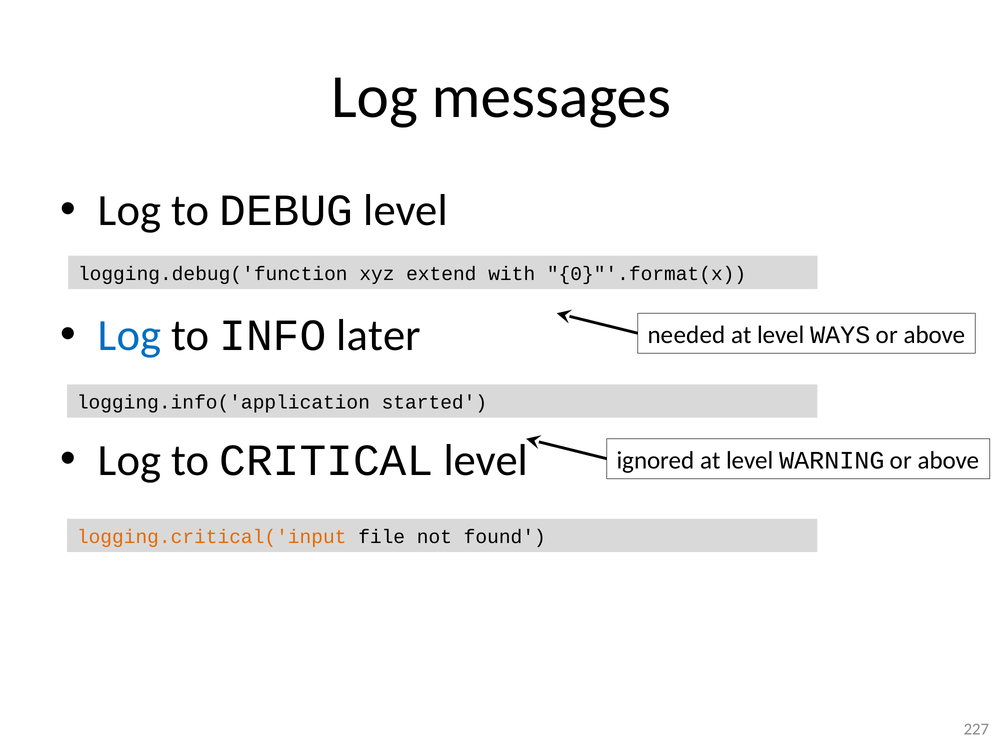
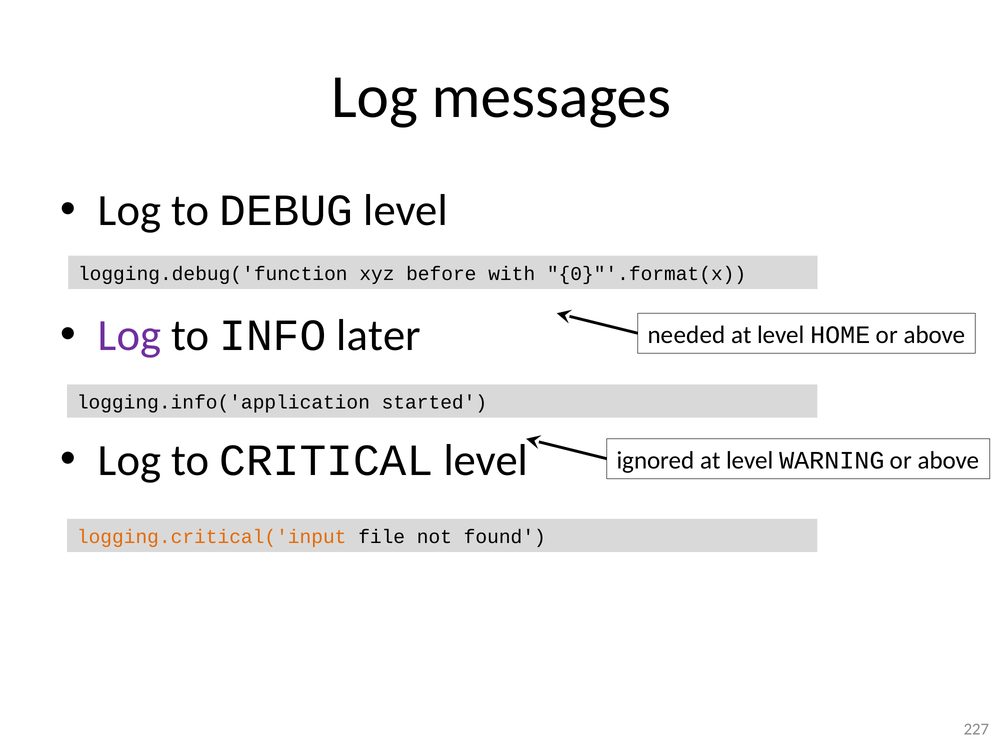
extend: extend -> before (441, 273)
Log colour: blue -> purple (129, 335)
WAYS: WAYS -> HOME (840, 335)
